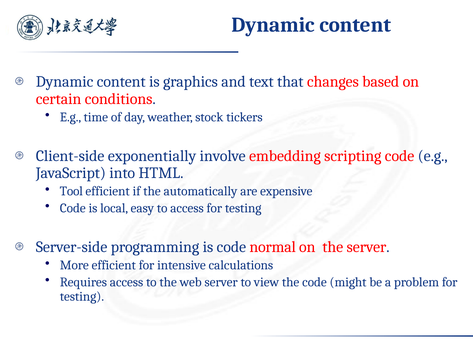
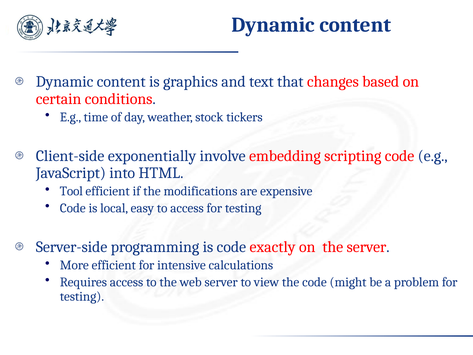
automatically: automatically -> modifications (200, 191)
normal: normal -> exactly (273, 247)
